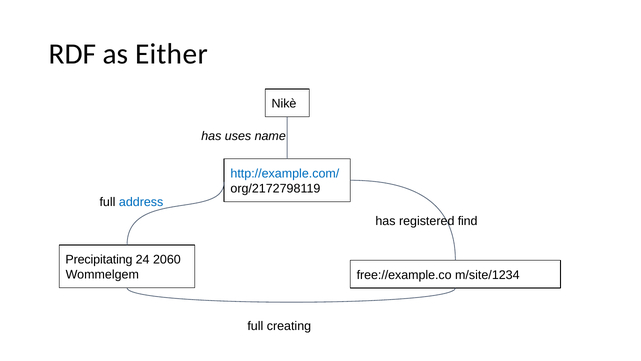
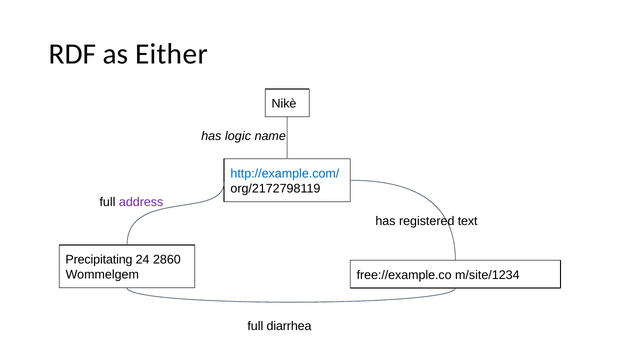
uses: uses -> logic (238, 136)
address colour: blue -> purple (141, 202)
find: find -> text (468, 221)
2060: 2060 -> 2860 (167, 260)
creating: creating -> diarrhea (289, 326)
